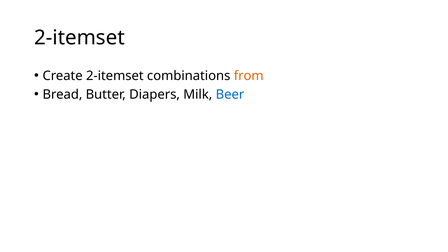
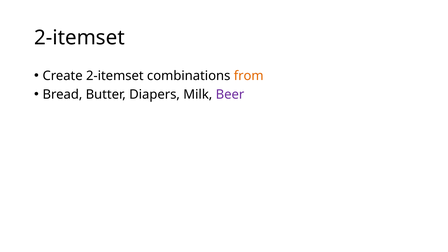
Beer colour: blue -> purple (230, 95)
